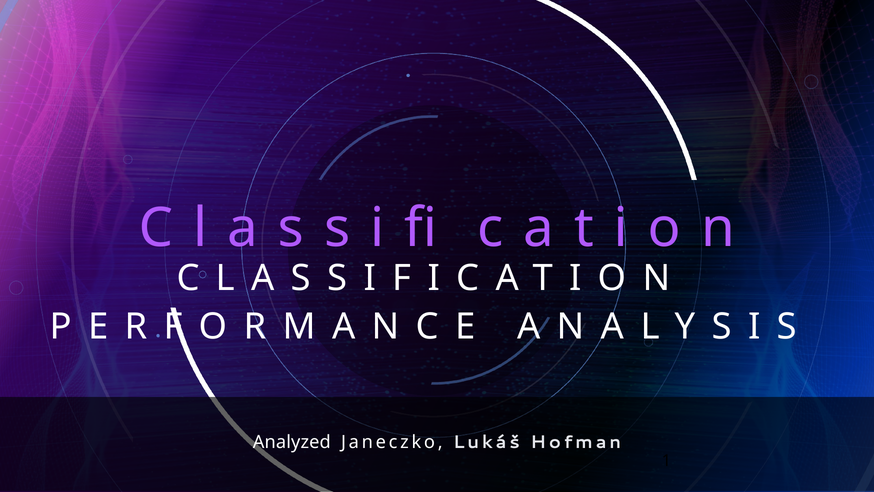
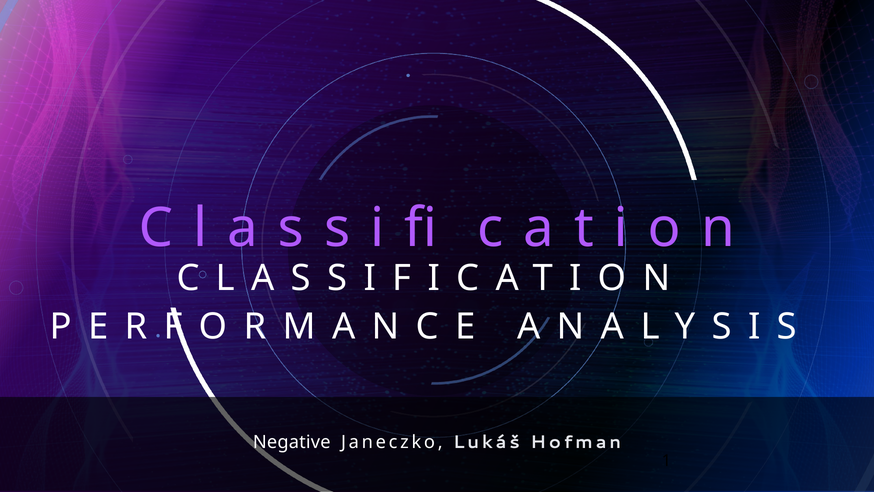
Analyzed: Analyzed -> Negative (292, 442)
